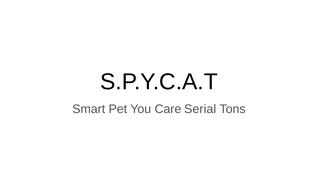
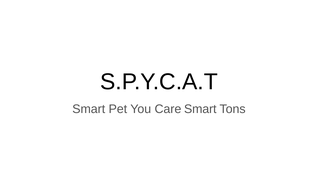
Care Serial: Serial -> Smart (200, 109)
